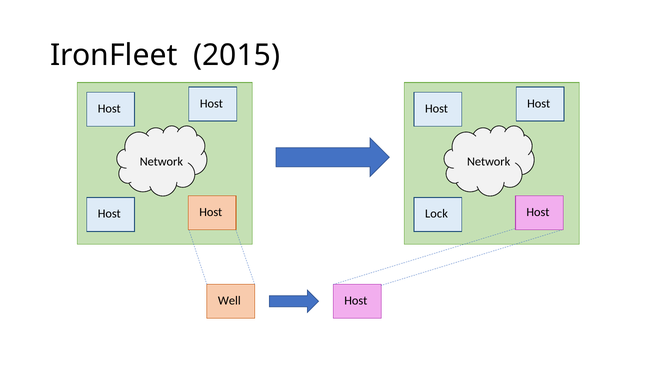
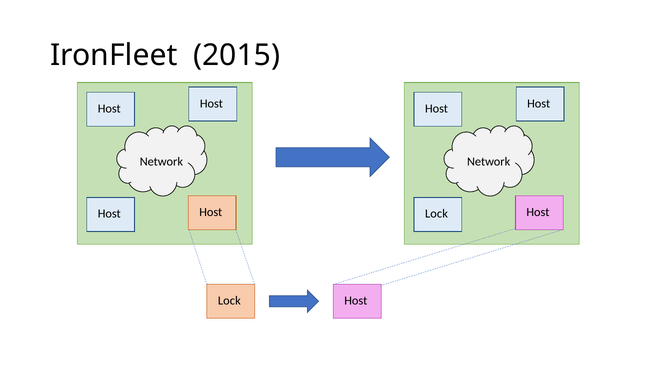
Well: Well -> Lock (229, 301)
